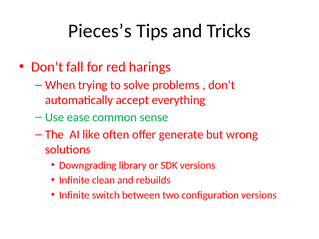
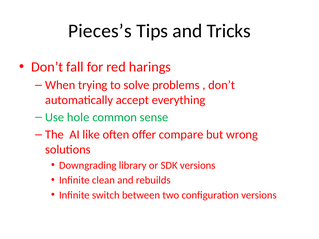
ease: ease -> hole (78, 117)
generate: generate -> compare (181, 135)
